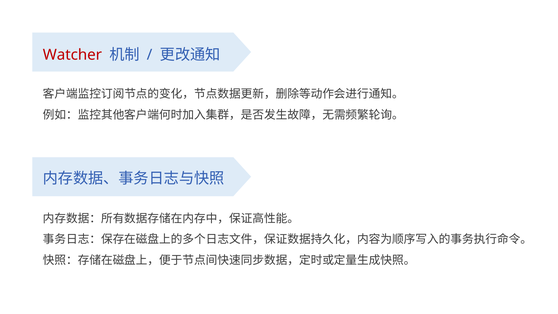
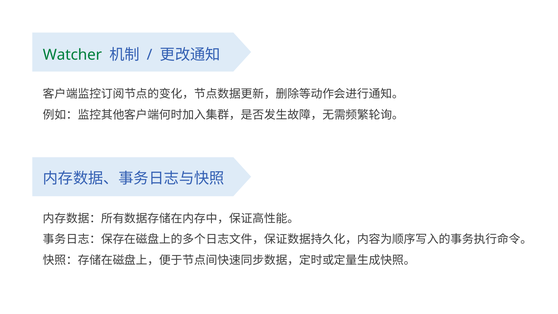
Watcher colour: red -> green (72, 55)
